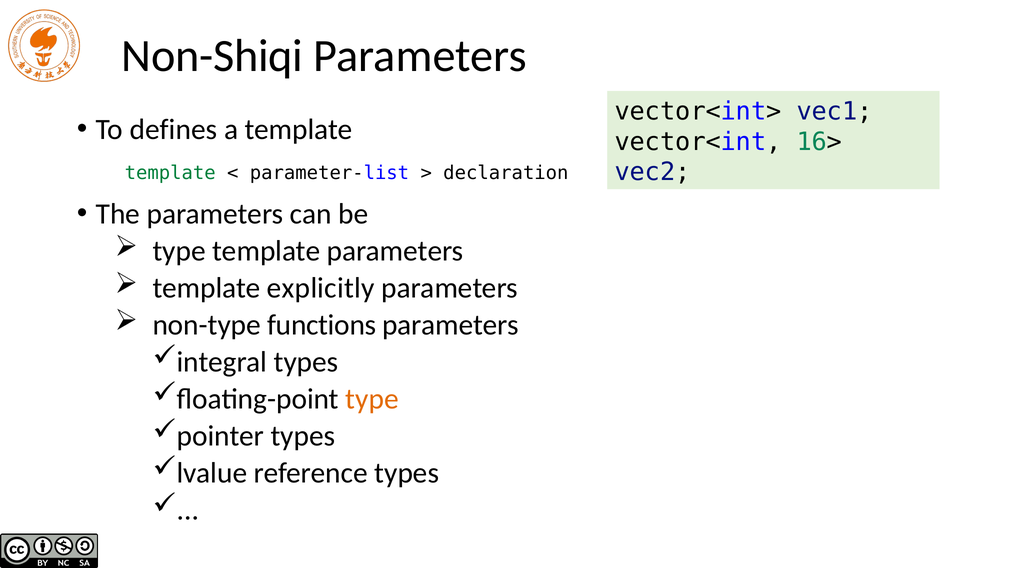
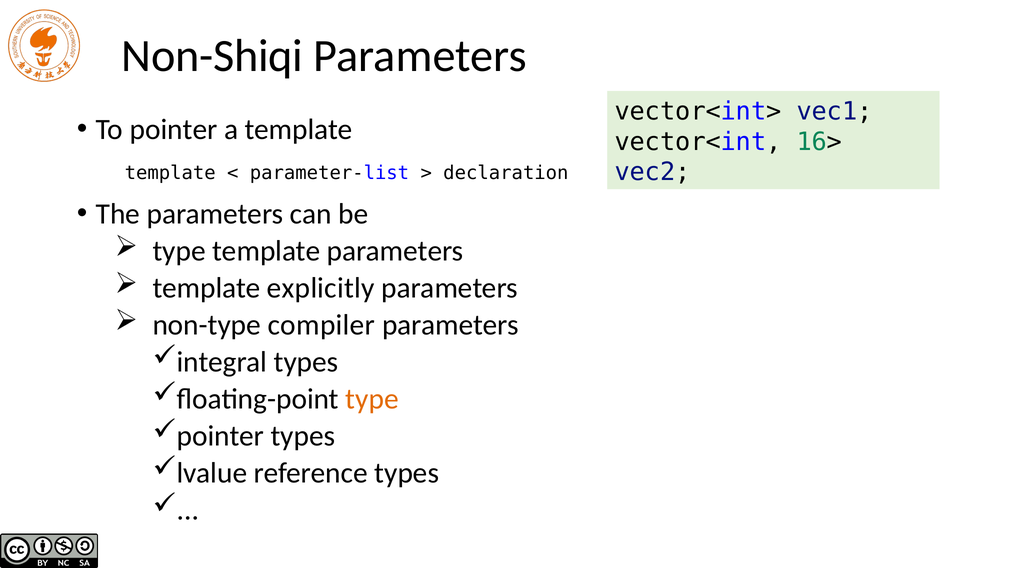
To defines: defines -> pointer (174, 129)
template colour: green -> black (170, 173)
functions: functions -> compiler (321, 325)
